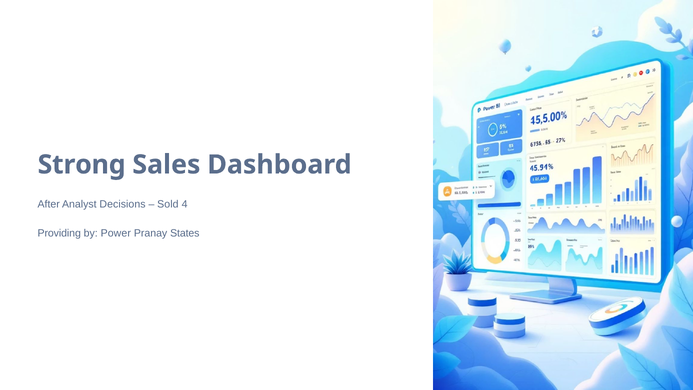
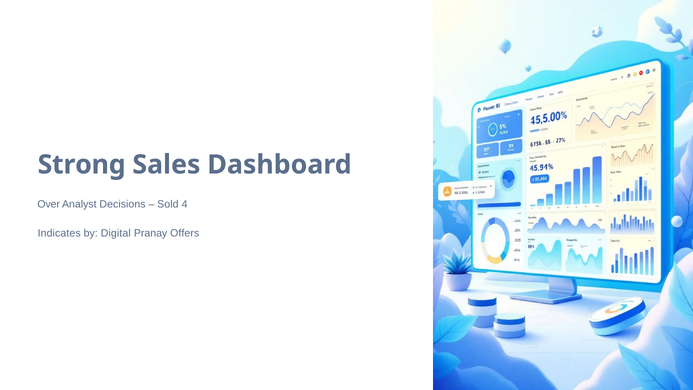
After: After -> Over (49, 204)
Providing: Providing -> Indicates (59, 233)
Power: Power -> Digital (116, 233)
States: States -> Offers (185, 233)
